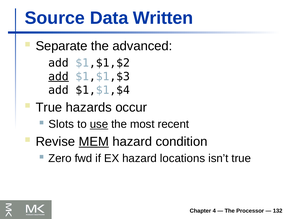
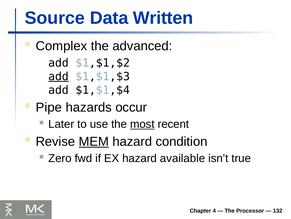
Separate: Separate -> Complex (61, 46)
True: True -> Pipe (49, 107)
Slots: Slots -> Later (61, 124)
use underline: present -> none (99, 124)
most underline: none -> present (142, 124)
locations: locations -> available (183, 158)
